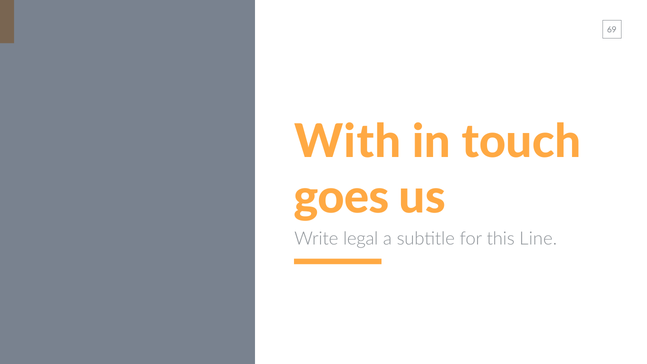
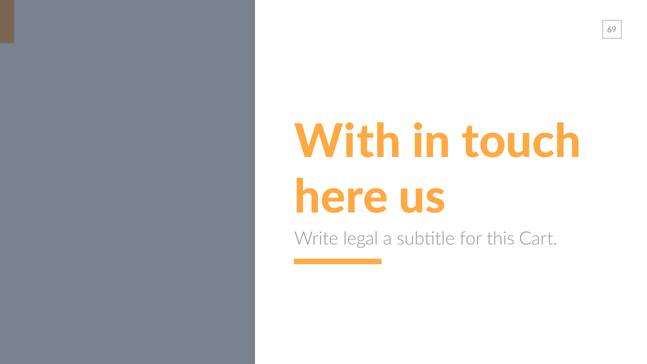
goes: goes -> here (341, 198)
Line: Line -> Cart (538, 239)
